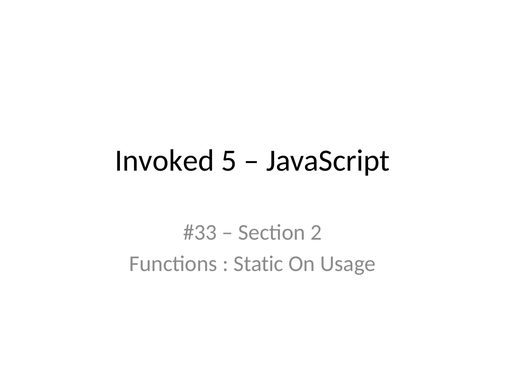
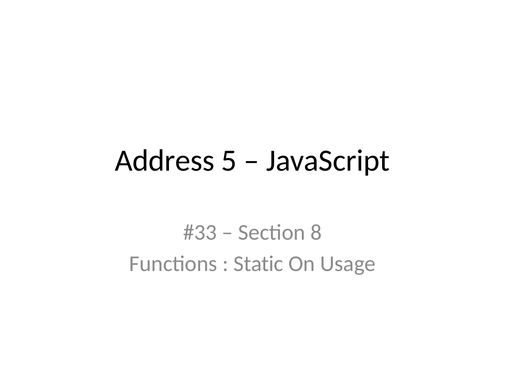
Invoked: Invoked -> Address (165, 160)
2: 2 -> 8 (316, 232)
